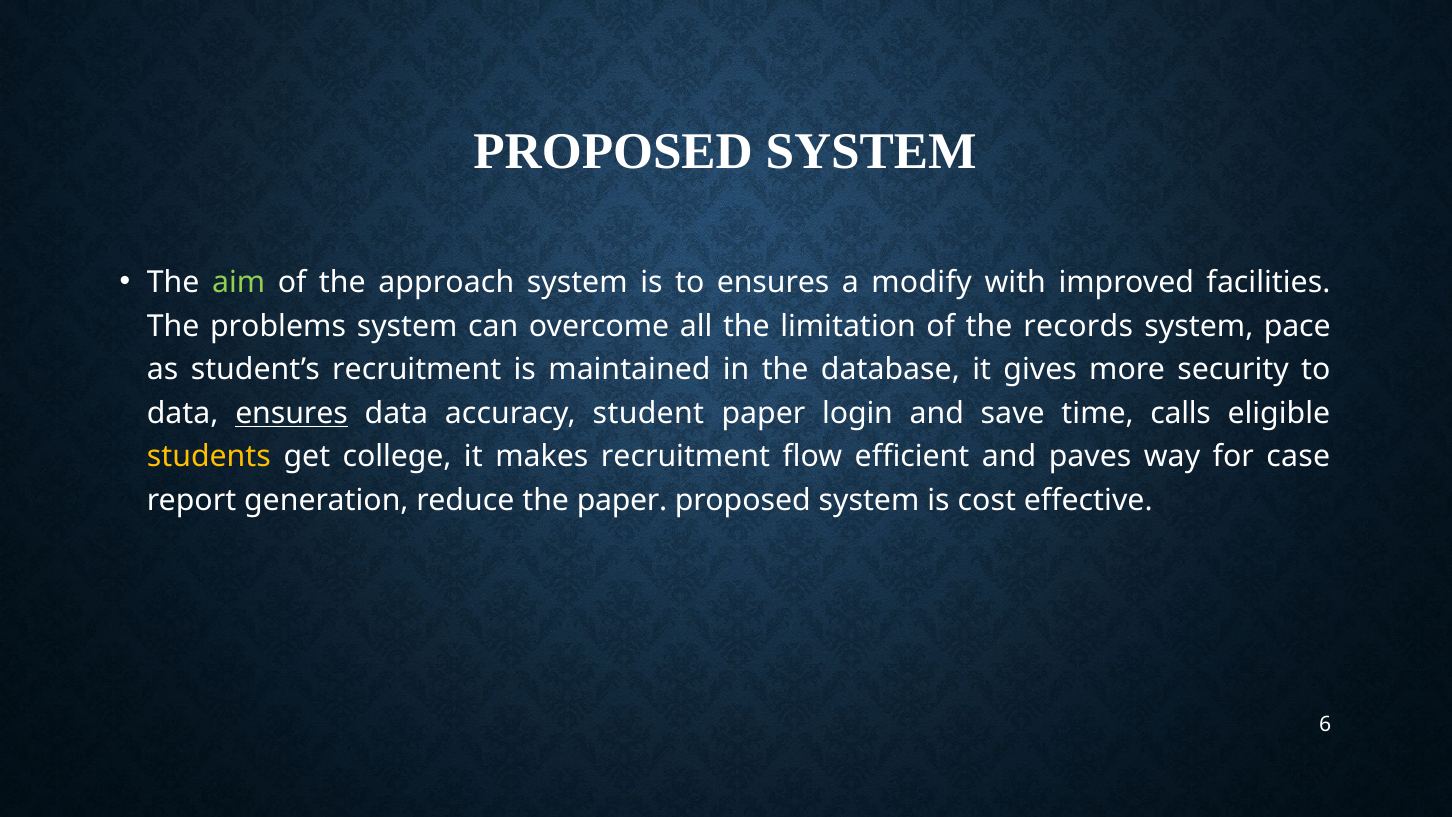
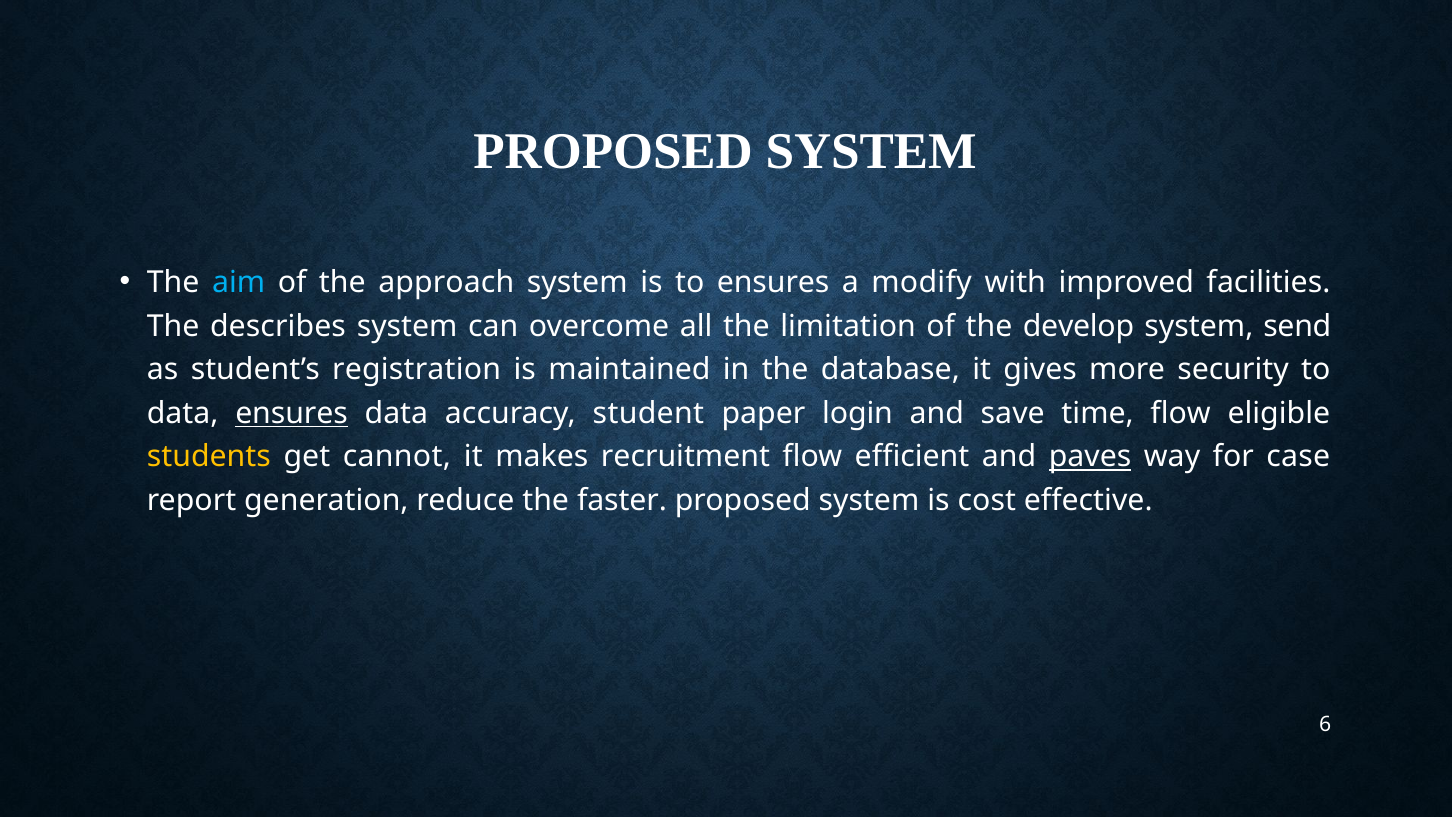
aim colour: light green -> light blue (239, 283)
problems: problems -> describes (278, 326)
records: records -> develop (1079, 326)
pace: pace -> send (1297, 326)
student’s recruitment: recruitment -> registration (417, 370)
time calls: calls -> flow (1181, 413)
college: college -> cannot (397, 457)
paves underline: none -> present (1090, 457)
the paper: paper -> faster (622, 500)
